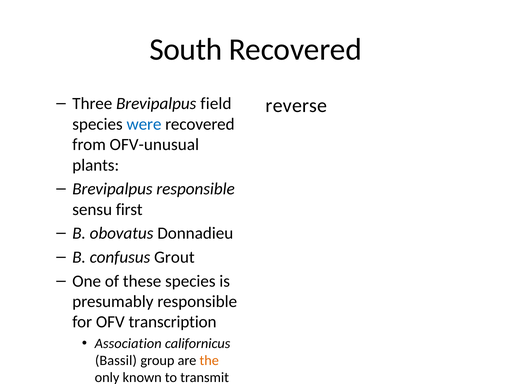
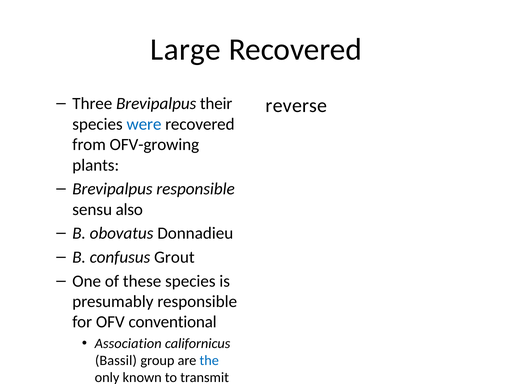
South: South -> Large (186, 50)
field: field -> their (216, 104)
OFV-unusual: OFV-unusual -> OFV-growing (154, 145)
first: first -> also (129, 209)
transcription: transcription -> conventional (173, 322)
the colour: orange -> blue (209, 361)
